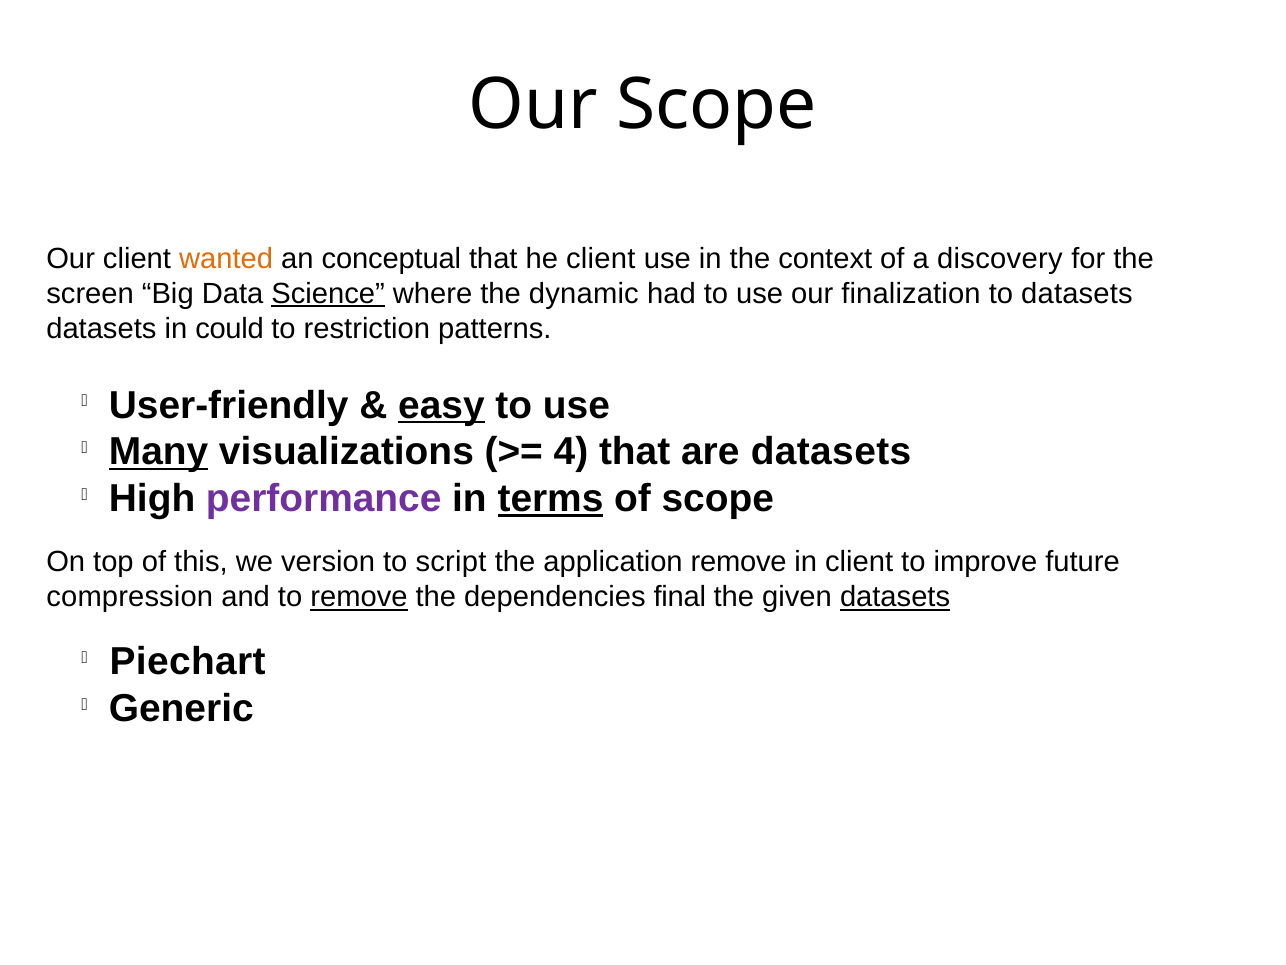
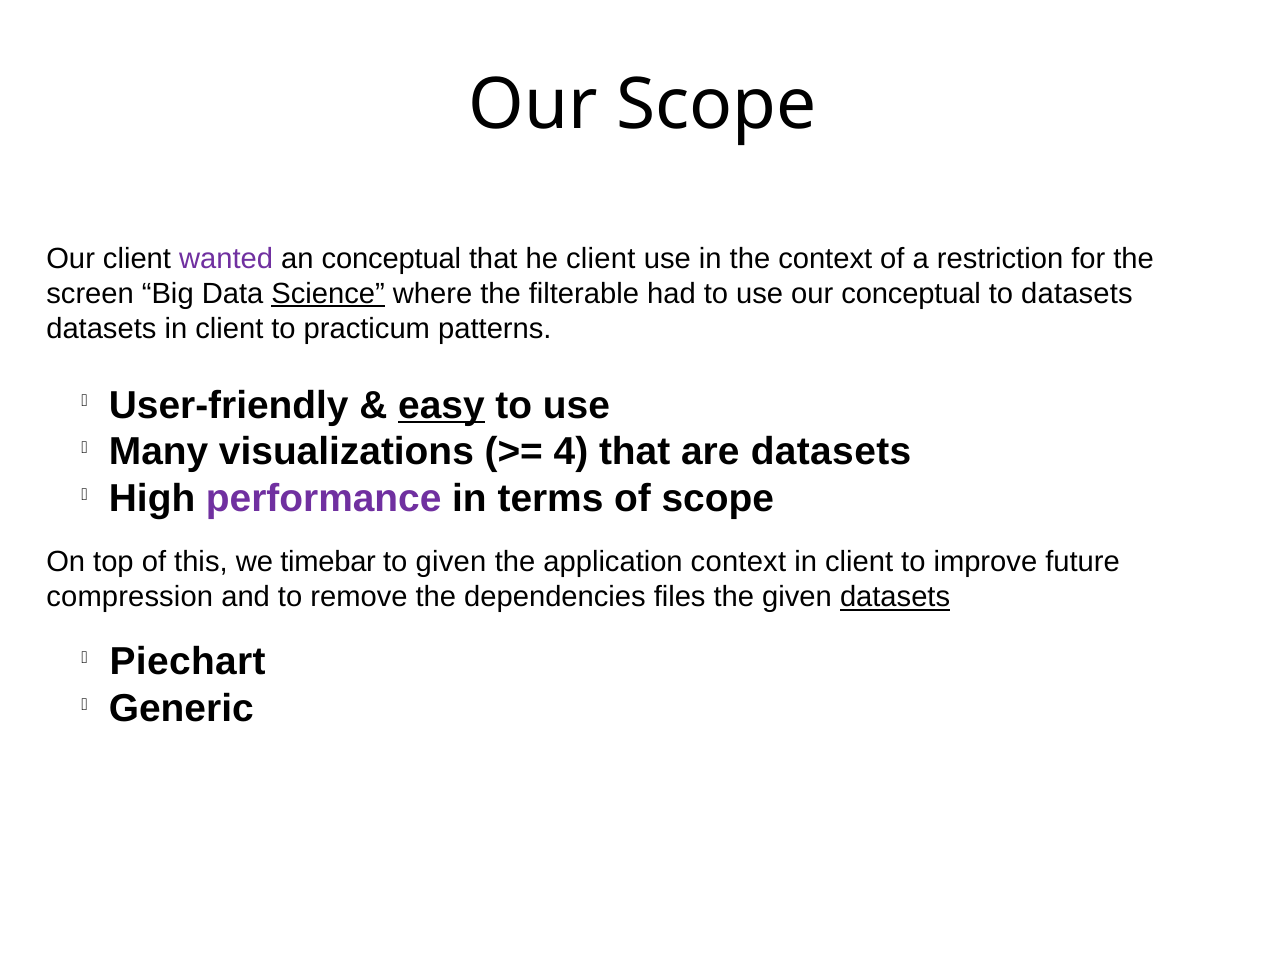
wanted colour: orange -> purple (226, 259)
discovery: discovery -> restriction (1000, 259)
dynamic: dynamic -> filterable (584, 294)
our finalization: finalization -> conceptual (911, 294)
datasets in could: could -> client (229, 329)
restriction: restriction -> practicum (367, 329)
Many underline: present -> none (159, 452)
terms underline: present -> none (550, 498)
version: version -> timebar (328, 562)
to script: script -> given (451, 562)
application remove: remove -> context (738, 562)
remove underline: present -> none (359, 597)
final: final -> files (680, 597)
